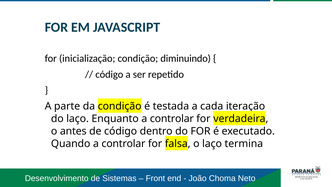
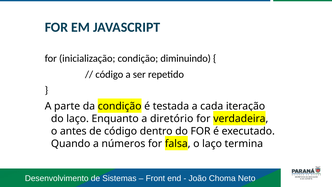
Enquanto a controlar: controlar -> diretório (172, 119)
Quando a controlar: controlar -> números (123, 143)
